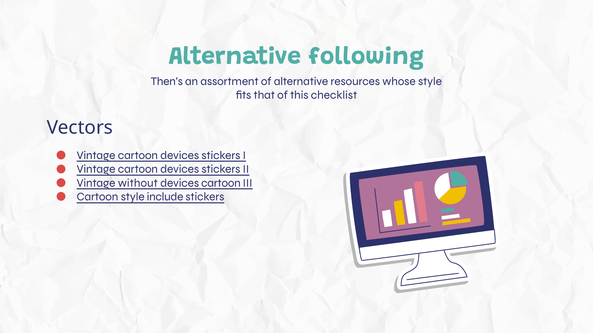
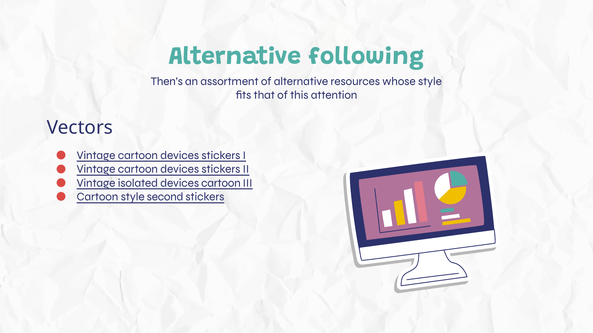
checklist: checklist -> attention (334, 95)
without: without -> isolated (138, 183)
include: include -> second (165, 197)
